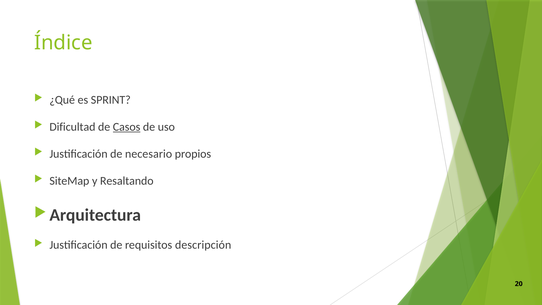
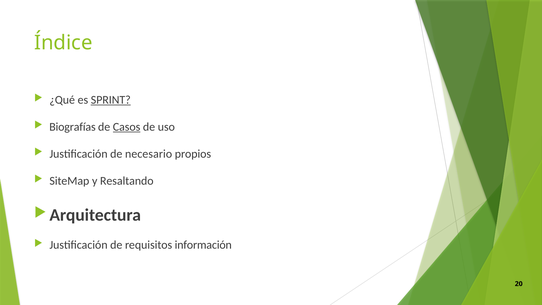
SPRINT underline: none -> present (111, 100)
Dificultad: Dificultad -> Biografías (72, 127)
descripción: descripción -> información (203, 245)
